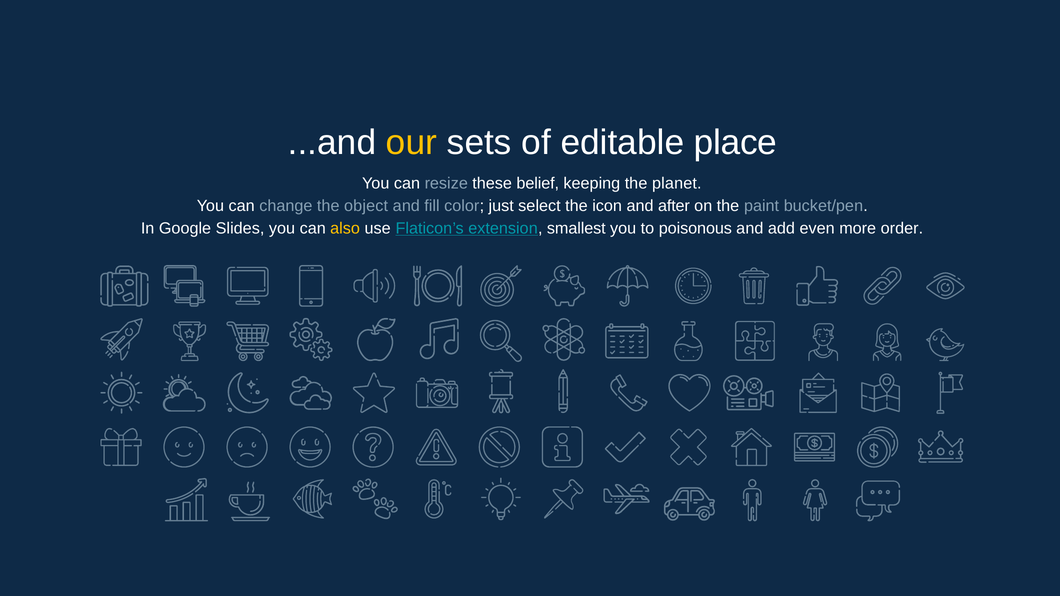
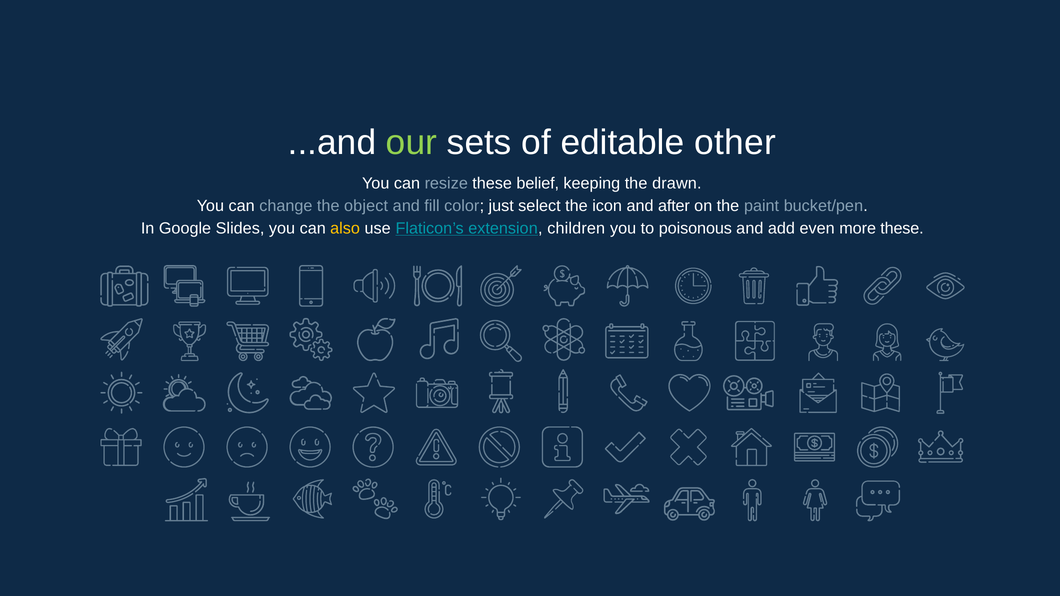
our colour: yellow -> light green (411, 142)
place: place -> other (735, 142)
planet: planet -> drawn (677, 184)
smallest: smallest -> children (576, 228)
more order: order -> these (902, 228)
